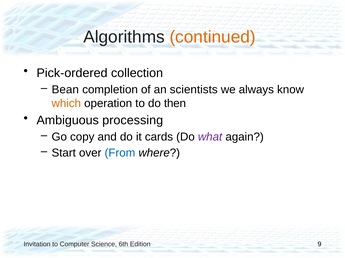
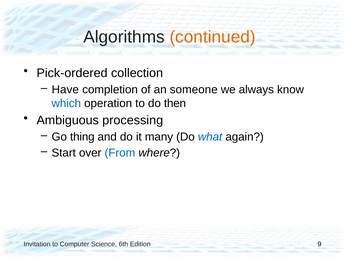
Bean: Bean -> Have (65, 90)
scientists: scientists -> someone (194, 90)
which colour: orange -> blue (66, 104)
copy: copy -> thing (82, 137)
cards: cards -> many (159, 137)
what colour: purple -> blue (210, 137)
